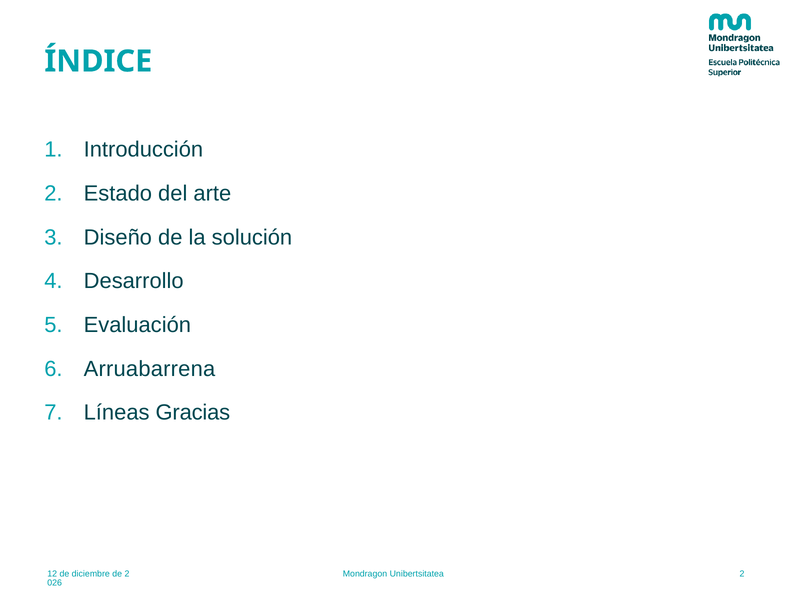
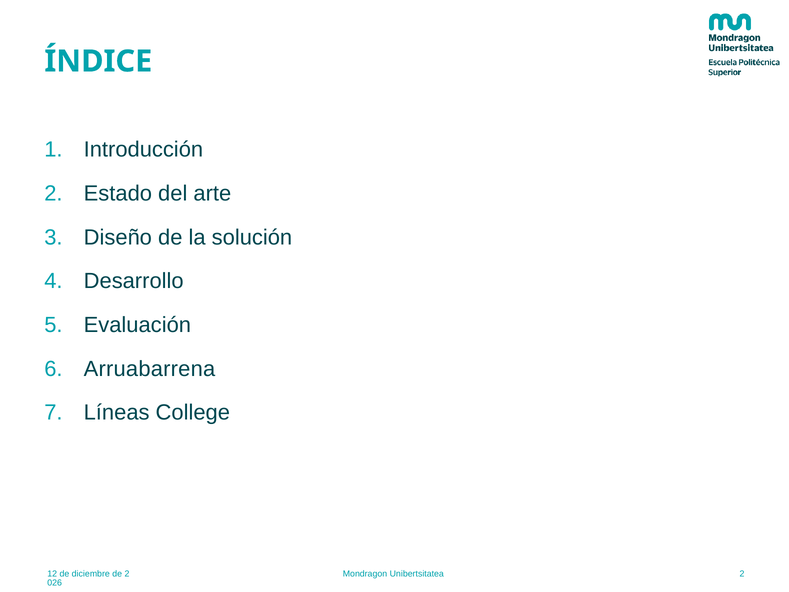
Gracias: Gracias -> College (193, 413)
